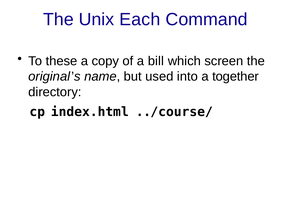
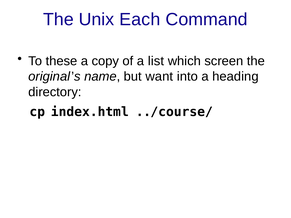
bill: bill -> list (156, 61)
used: used -> want (159, 77)
together: together -> heading (235, 77)
